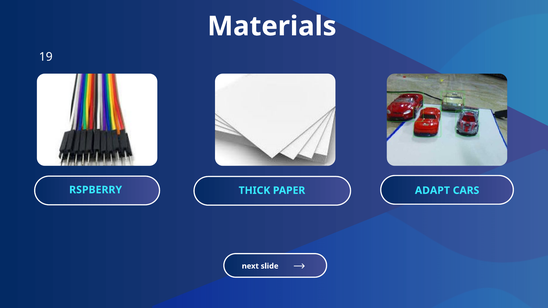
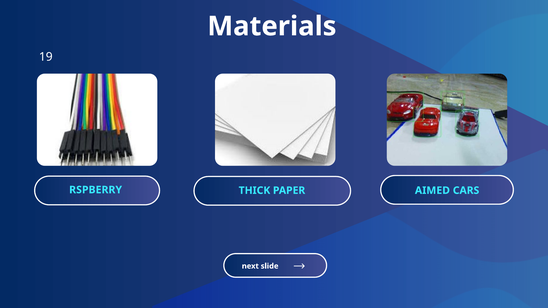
ADAPT: ADAPT -> AIMED (432, 191)
